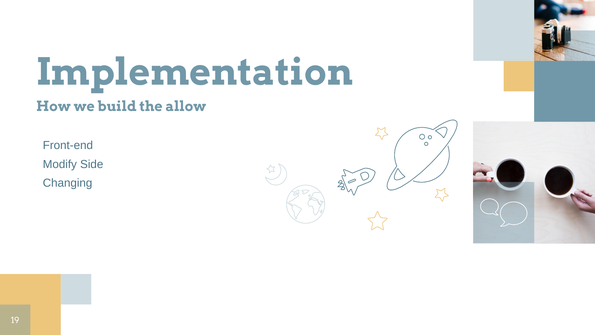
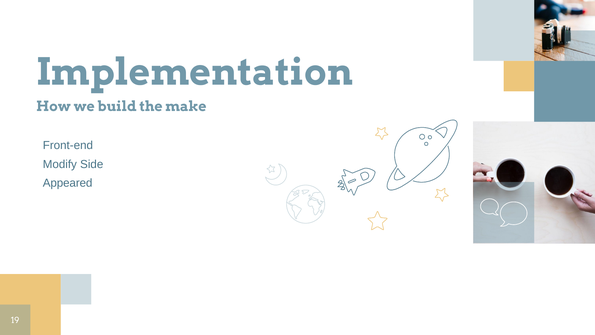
allow: allow -> make (186, 106)
Changing: Changing -> Appeared (68, 183)
